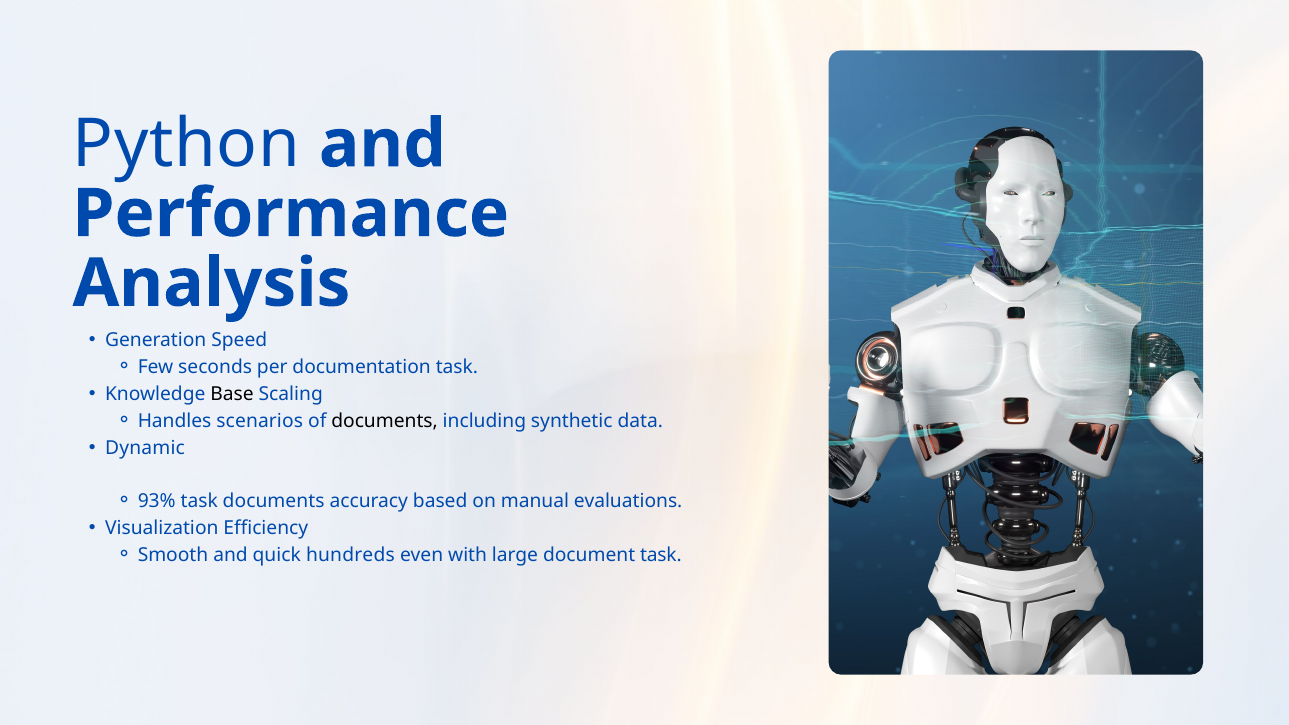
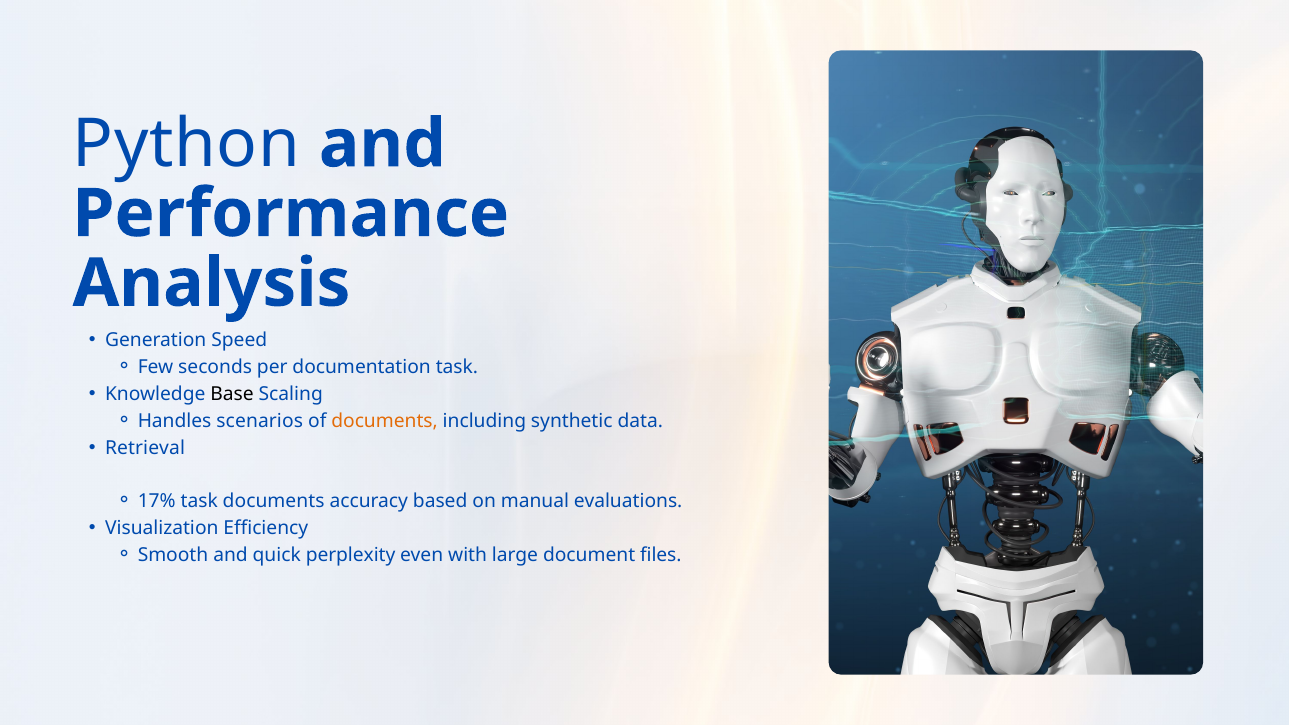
documents colour: black -> orange (385, 421)
Dynamic: Dynamic -> Retrieval (145, 448)
93%: 93% -> 17% (157, 502)
hundreds: hundreds -> perplexity (351, 555)
document task: task -> files (661, 555)
